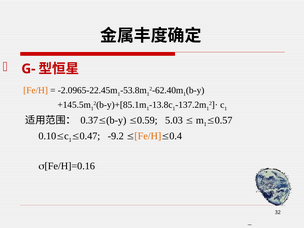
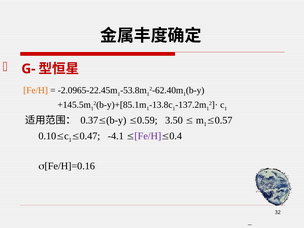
5.03: 5.03 -> 3.50 (174, 120)
-9.2: -9.2 -> -4.1 (116, 136)
Fe/H colour: orange -> purple (148, 136)
